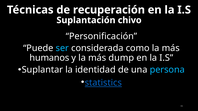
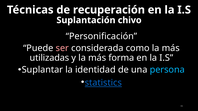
ser colour: light blue -> pink (62, 48)
humanos: humanos -> utilizadas (49, 58)
dump: dump -> forma (121, 58)
